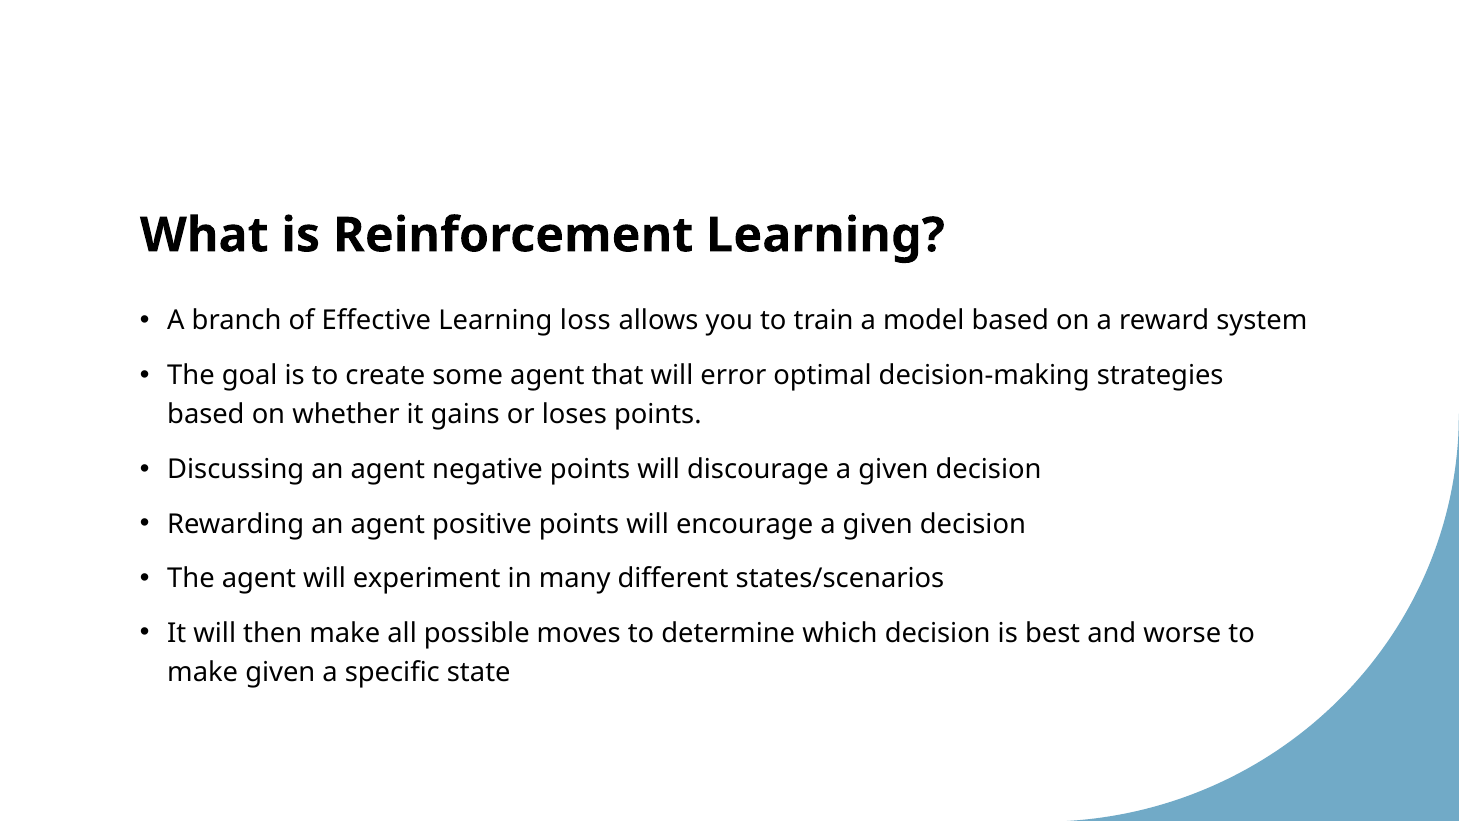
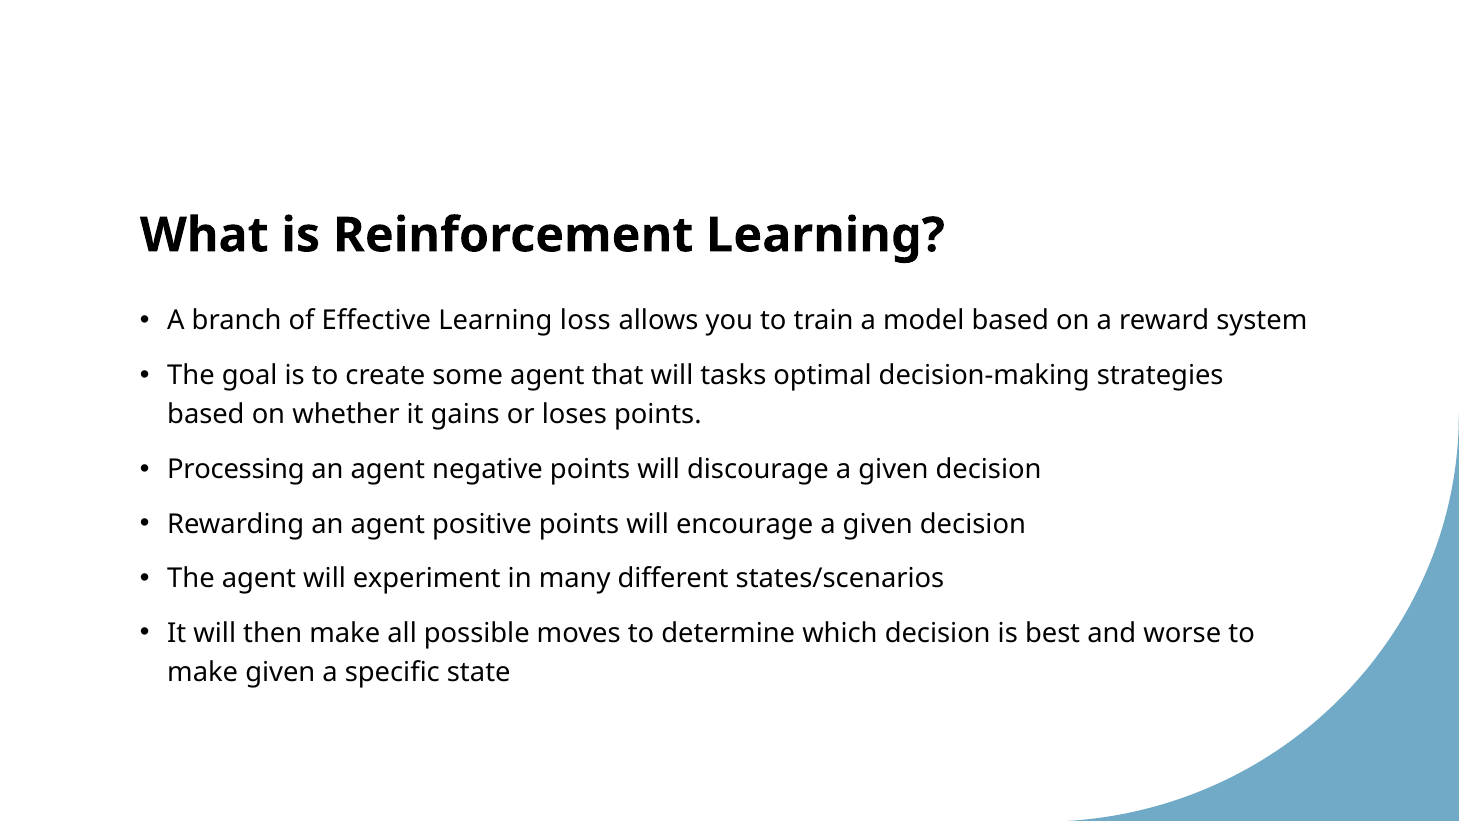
error: error -> tasks (733, 375)
Discussing: Discussing -> Processing (236, 469)
